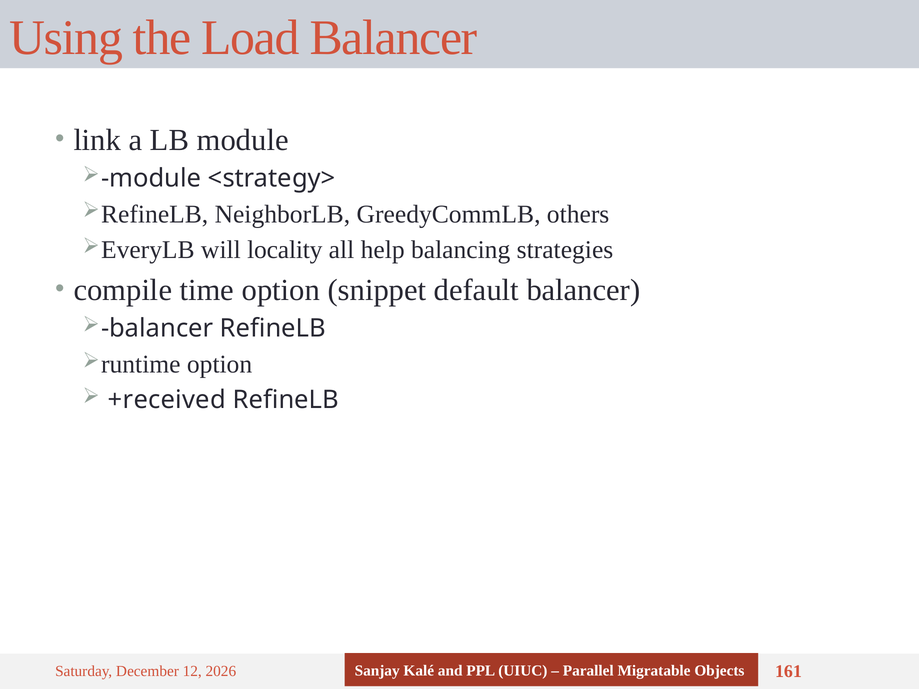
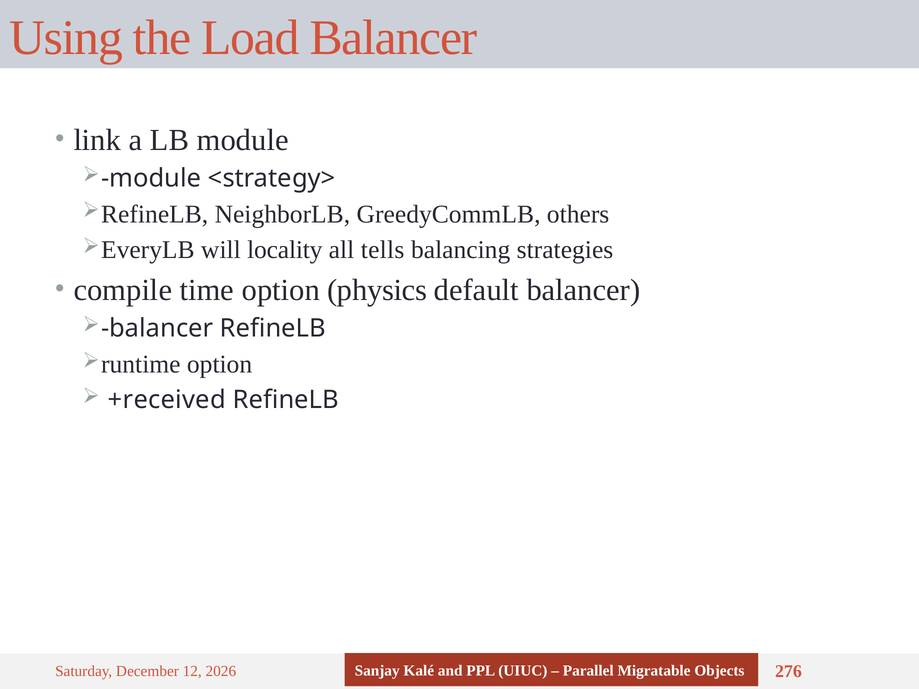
help: help -> tells (383, 250)
snippet: snippet -> physics (377, 290)
161: 161 -> 276 (788, 672)
